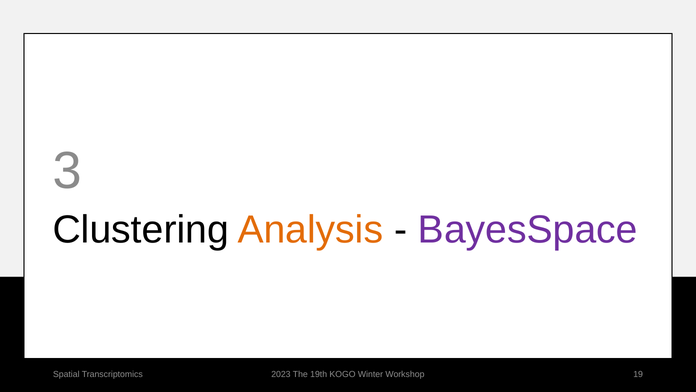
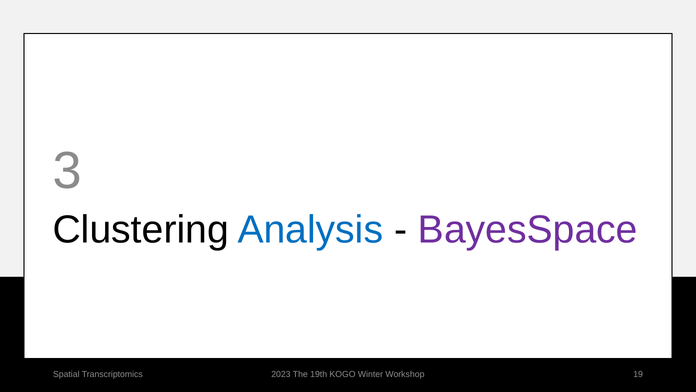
Analysis colour: orange -> blue (310, 230)
